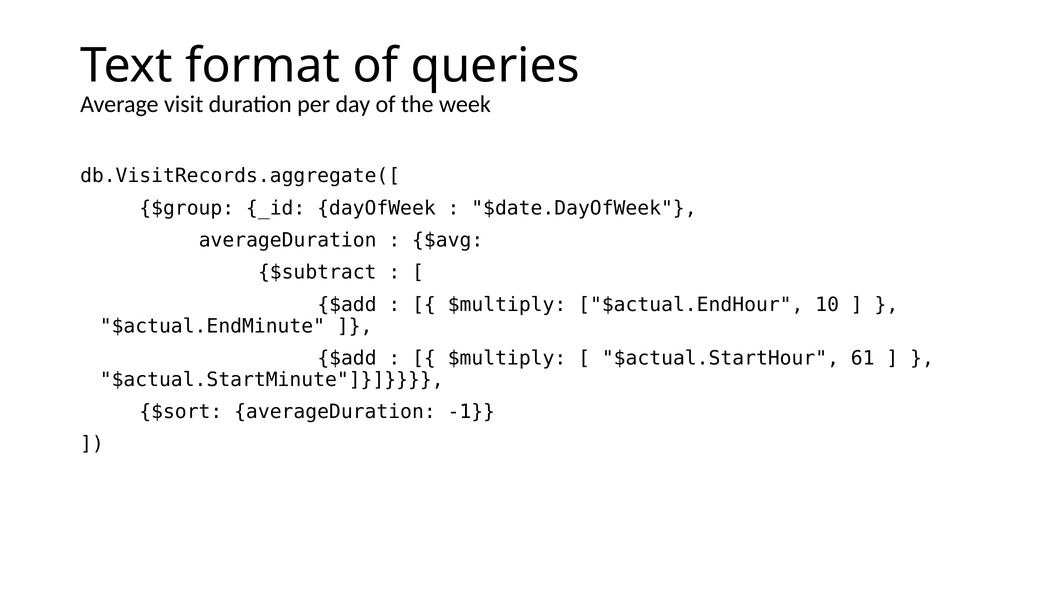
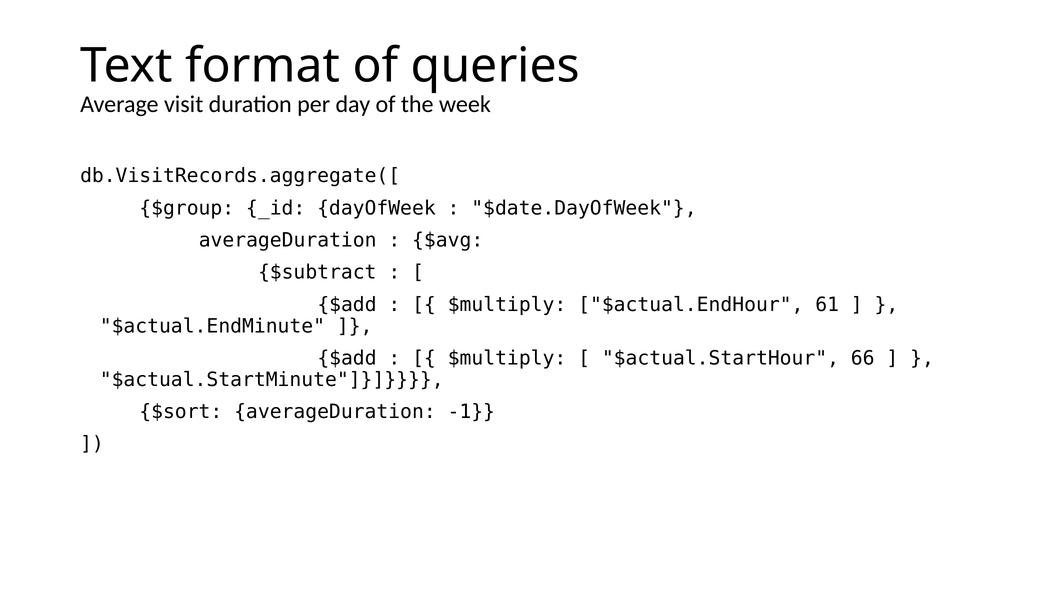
10: 10 -> 61 (827, 305)
61: 61 -> 66 (863, 358)
